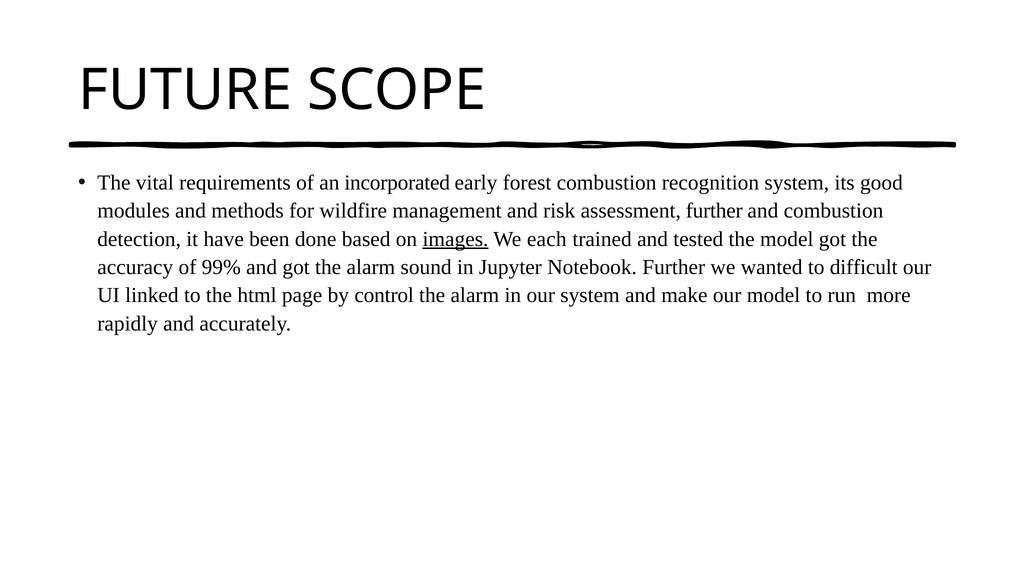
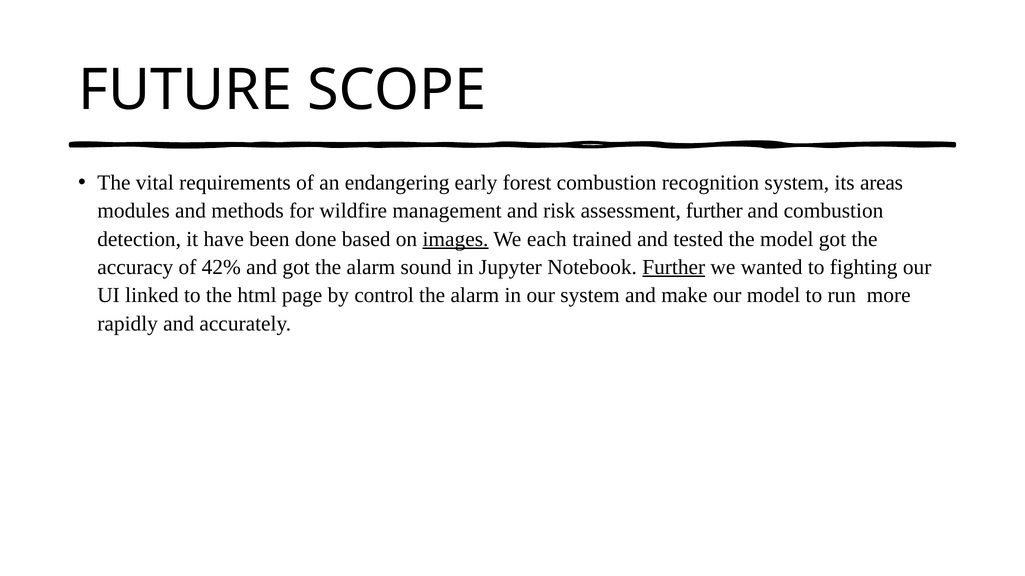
incorporated: incorporated -> endangering (397, 183)
good: good -> areas (882, 183)
99%: 99% -> 42% (221, 267)
Further underline: none -> present (674, 267)
difficult: difficult -> fighting (864, 267)
